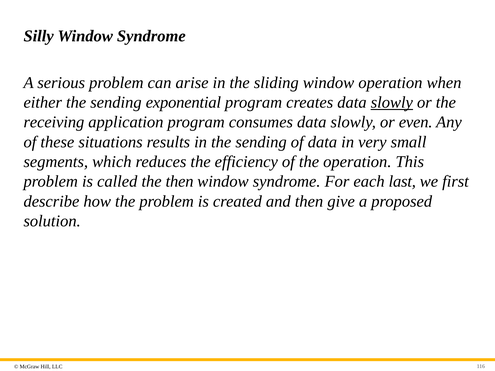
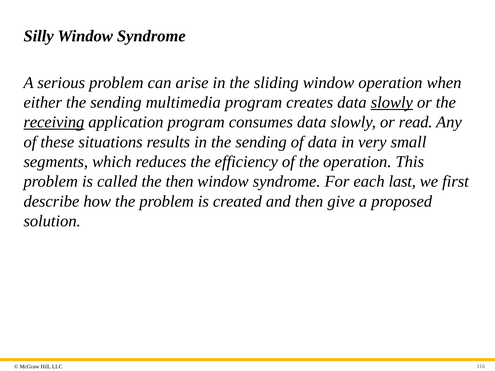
exponential: exponential -> multimedia (183, 102)
receiving underline: none -> present (54, 122)
even: even -> read (416, 122)
